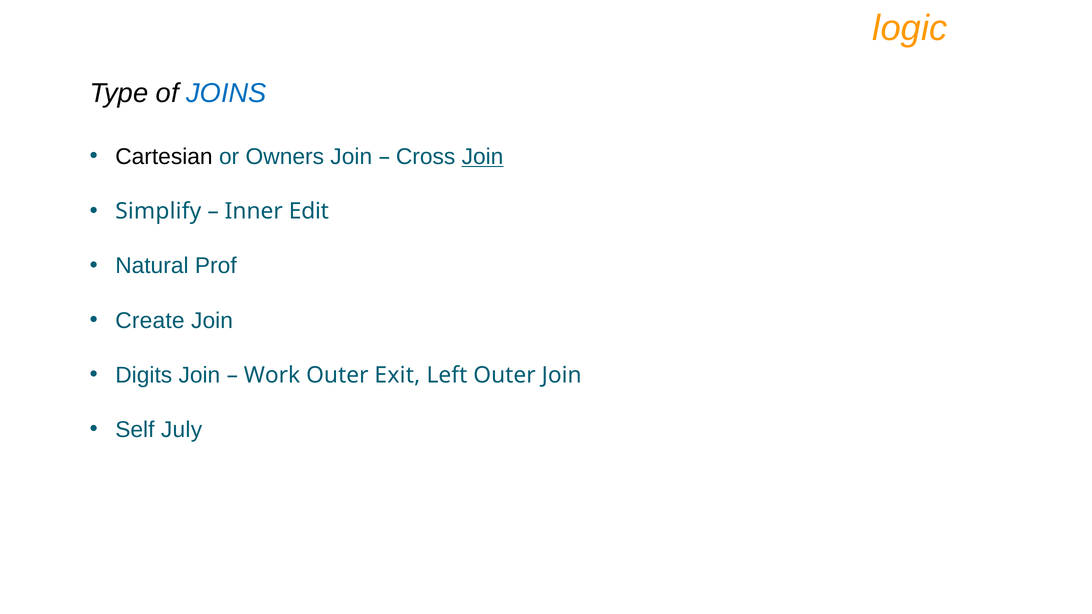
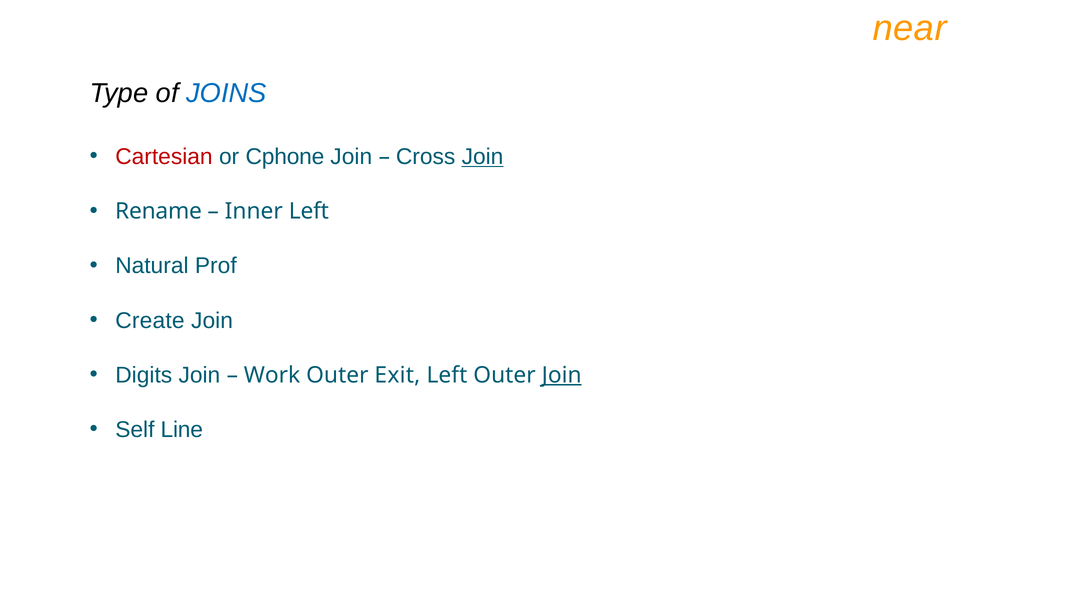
logic: logic -> near (910, 28)
Cartesian colour: black -> red (164, 157)
Owners: Owners -> Cphone (285, 157)
Simplify: Simplify -> Rename (159, 211)
Inner Edit: Edit -> Left (309, 211)
Join underline: none -> present (562, 375)
July: July -> Line (182, 430)
